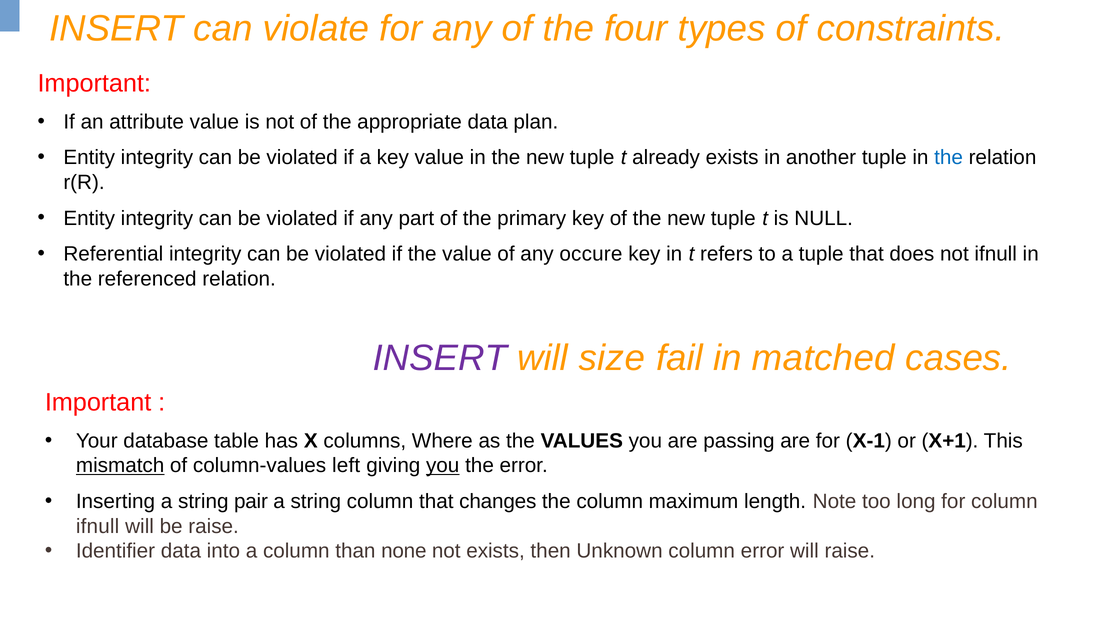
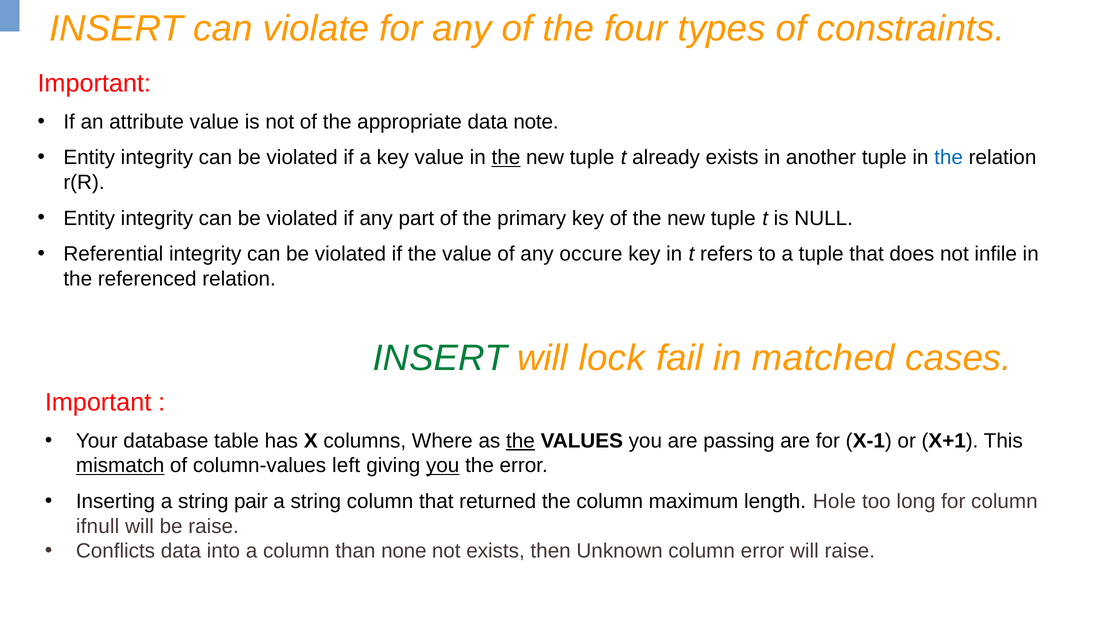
plan: plan -> note (536, 122)
the underline: none -> present (506, 158)
not ifnull: ifnull -> infile (996, 254)
INSERT colour: purple -> green (440, 358)
size: size -> lock (612, 358)
the underline: none -> present (520, 441)
changes: changes -> returned (498, 502)
Note: Note -> Hole (834, 502)
Identifier: Identifier -> Conflicts (115, 551)
